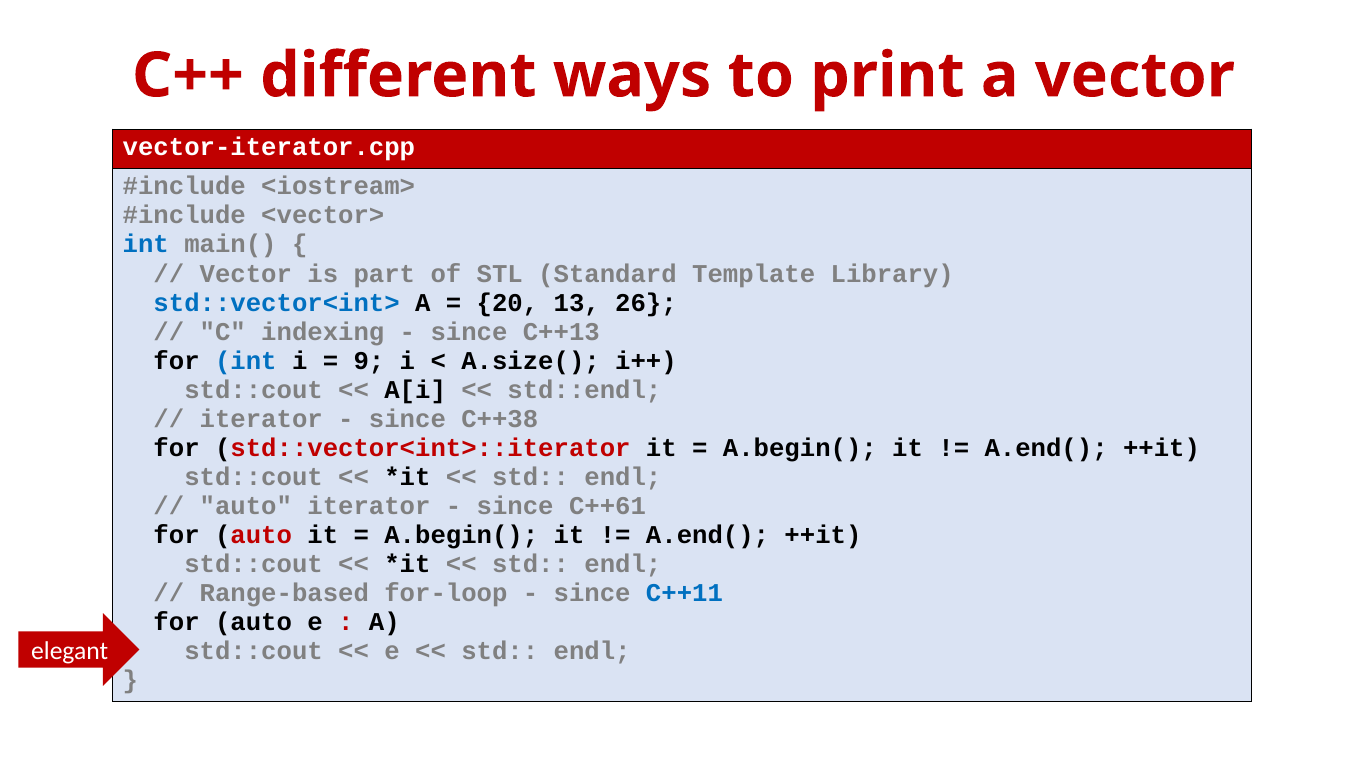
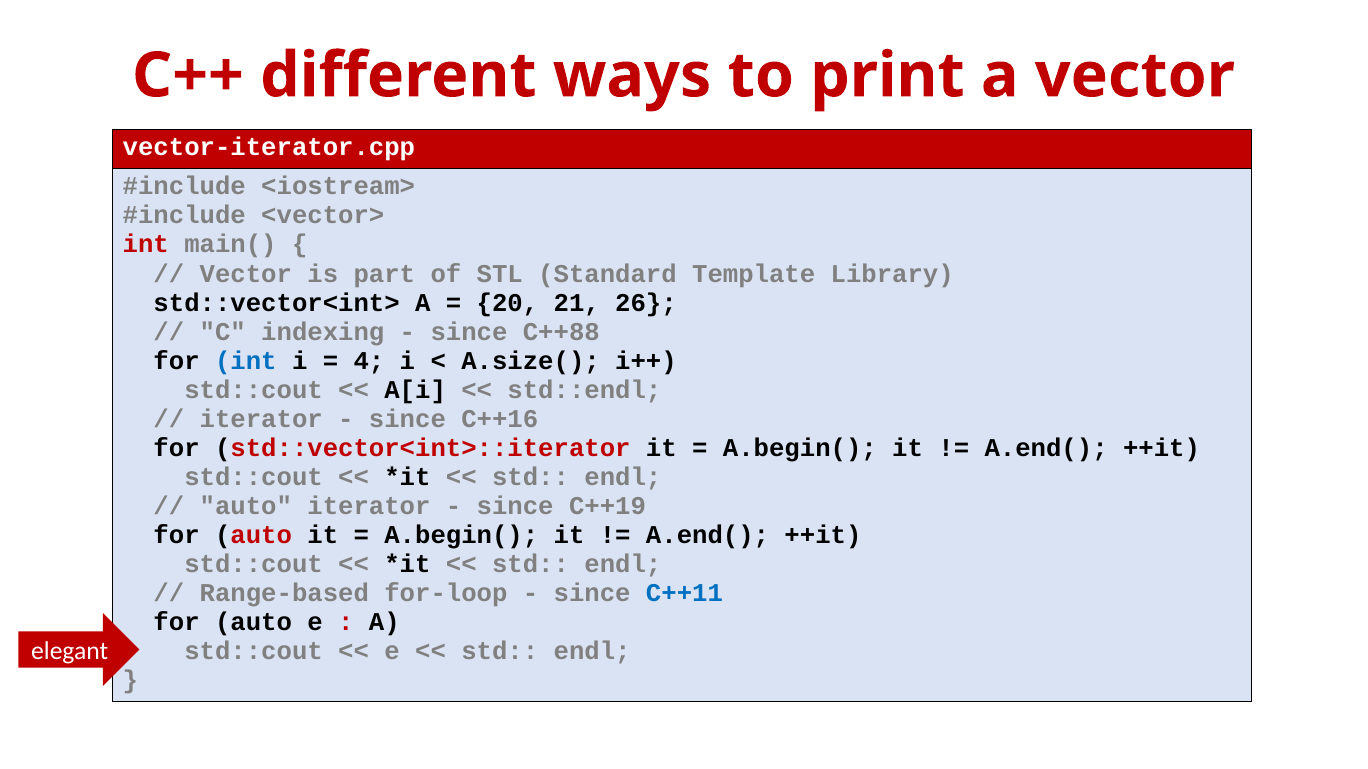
int colour: blue -> red (146, 245)
std::vector<int> colour: blue -> black (277, 303)
13: 13 -> 21 (577, 303)
C++13: C++13 -> C++88 (561, 332)
9: 9 -> 4 (369, 361)
C++38: C++38 -> C++16 (500, 419)
C++61: C++61 -> C++19 (607, 506)
